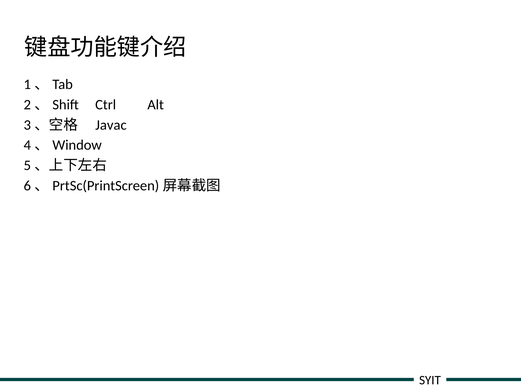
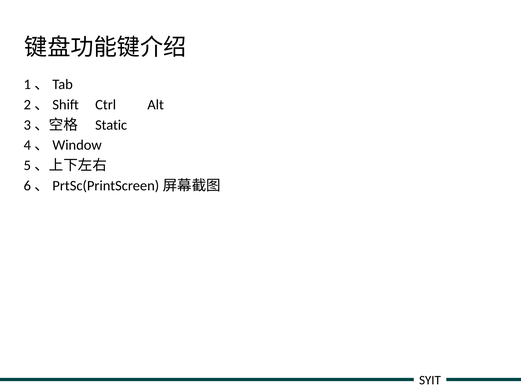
Javac: Javac -> Static (111, 125)
